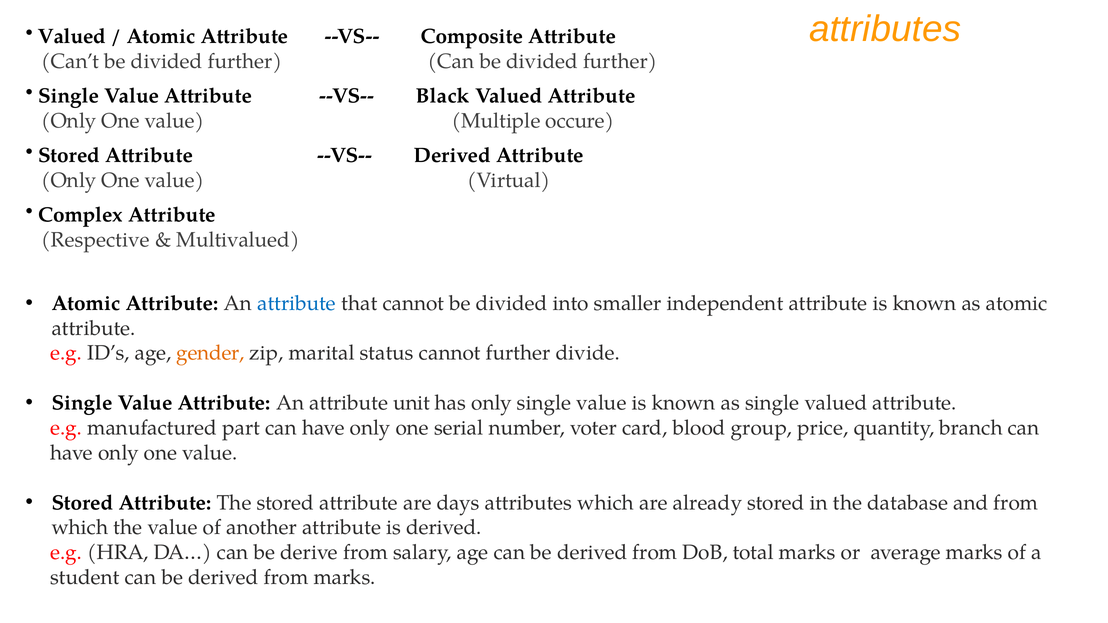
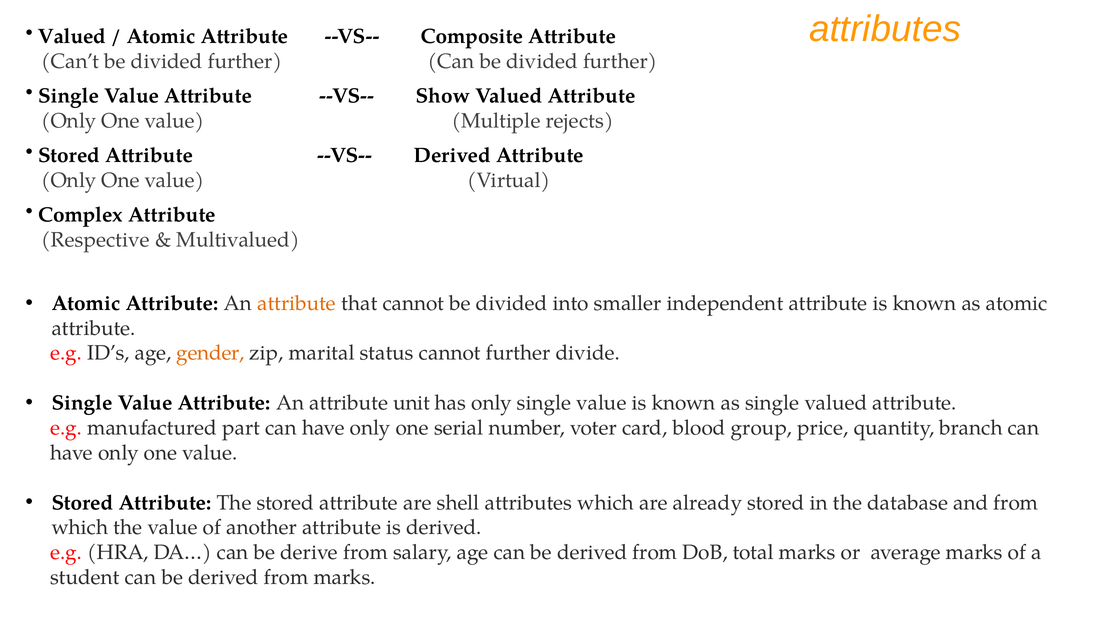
Black: Black -> Show (443, 96)
occure: occure -> rejects (580, 121)
attribute colour: blue -> orange (297, 303)
days: days -> shell (458, 503)
